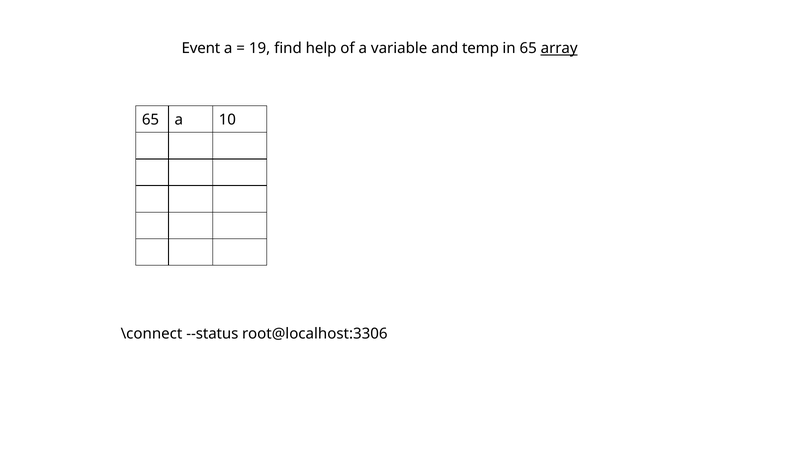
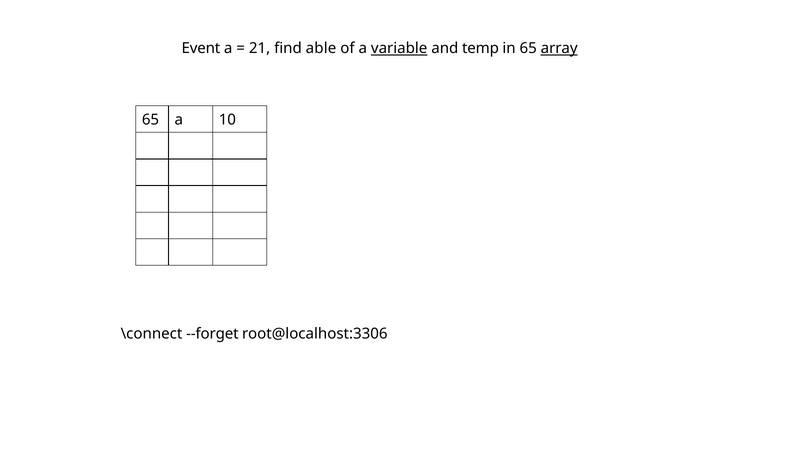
19: 19 -> 21 (260, 48)
help: help -> able (321, 48)
variable underline: none -> present (399, 48)
--status: --status -> --forget (212, 334)
